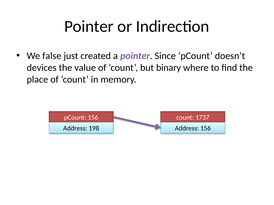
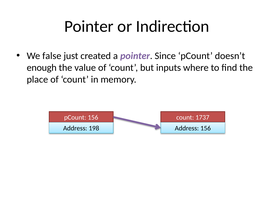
devices: devices -> enough (42, 68)
binary: binary -> inputs (169, 68)
